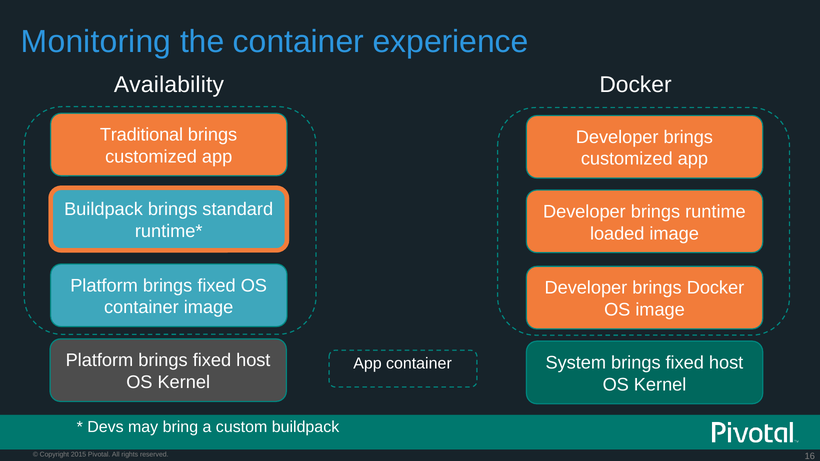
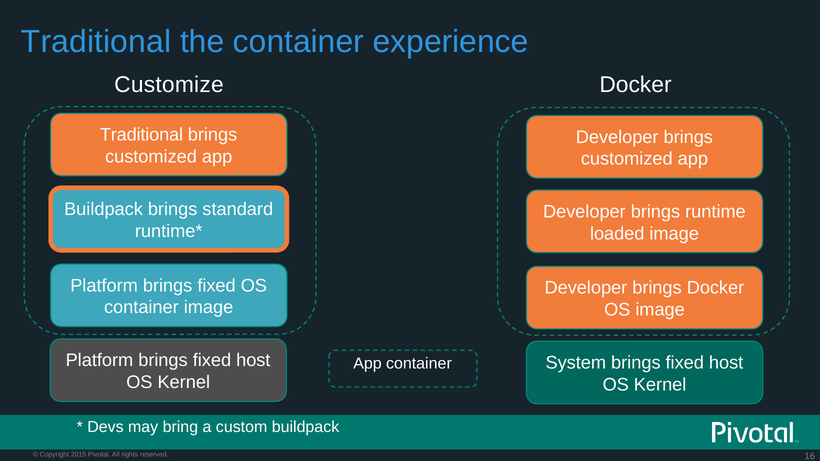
Monitoring: Monitoring -> Traditional (96, 42)
Availability: Availability -> Customize (169, 85)
